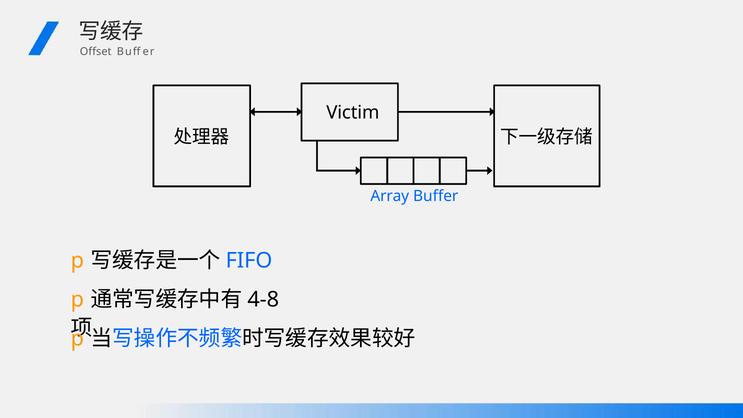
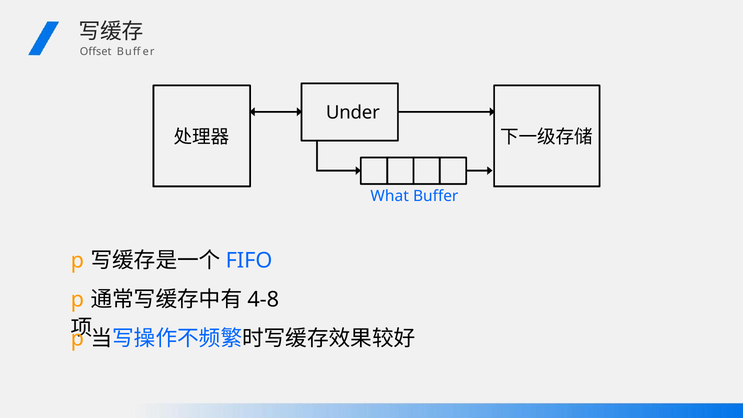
Victim: Victim -> Under (353, 113)
Array: Array -> What (390, 196)
